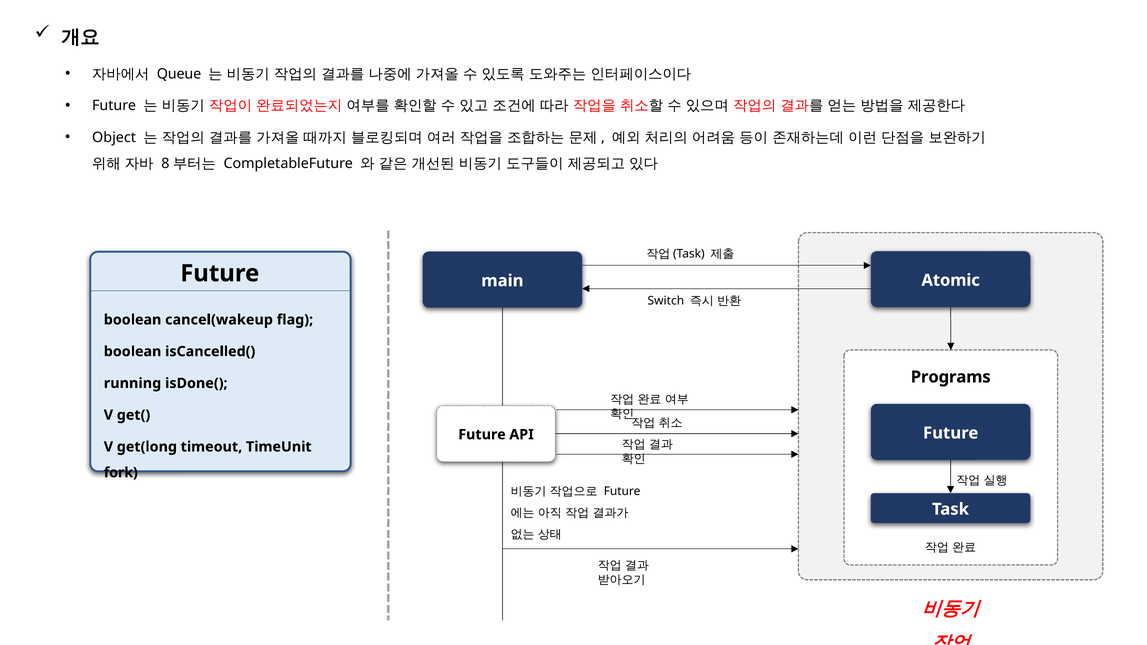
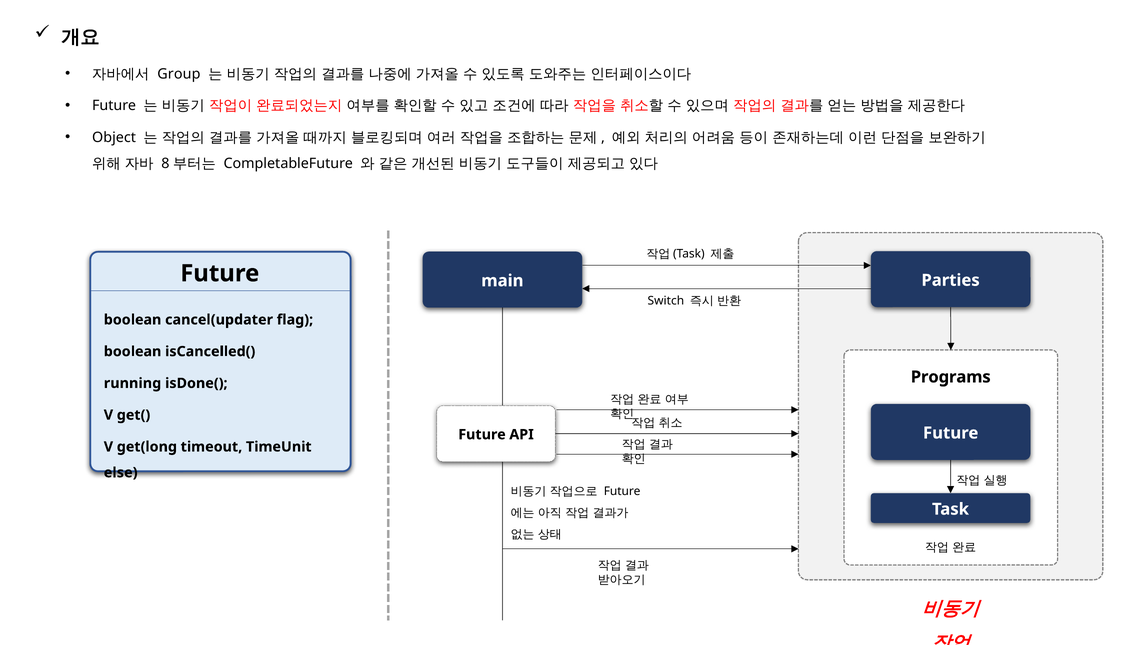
Queue: Queue -> Group (179, 74)
Atomic: Atomic -> Parties (951, 280)
cancel(wakeup: cancel(wakeup -> cancel(updater (219, 320)
fork: fork -> else (121, 473)
